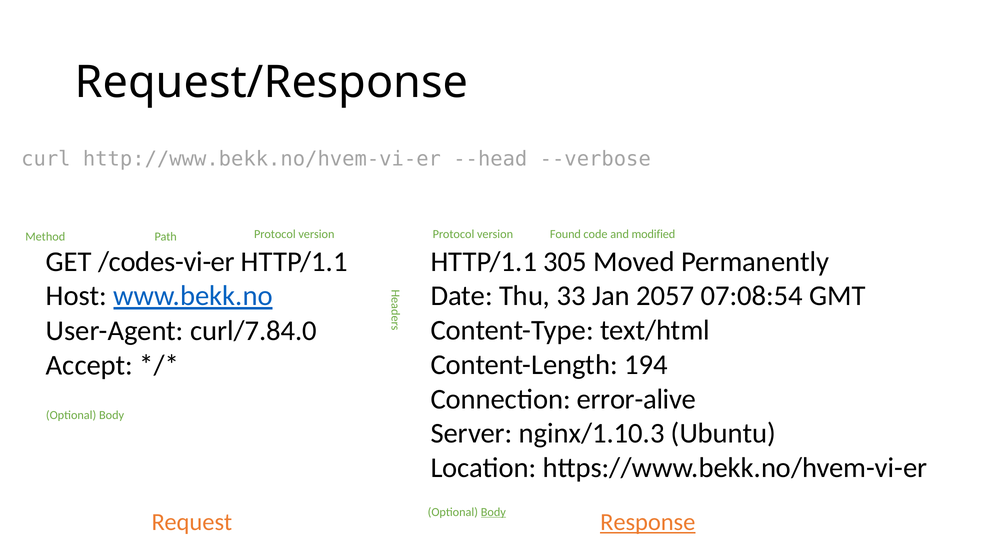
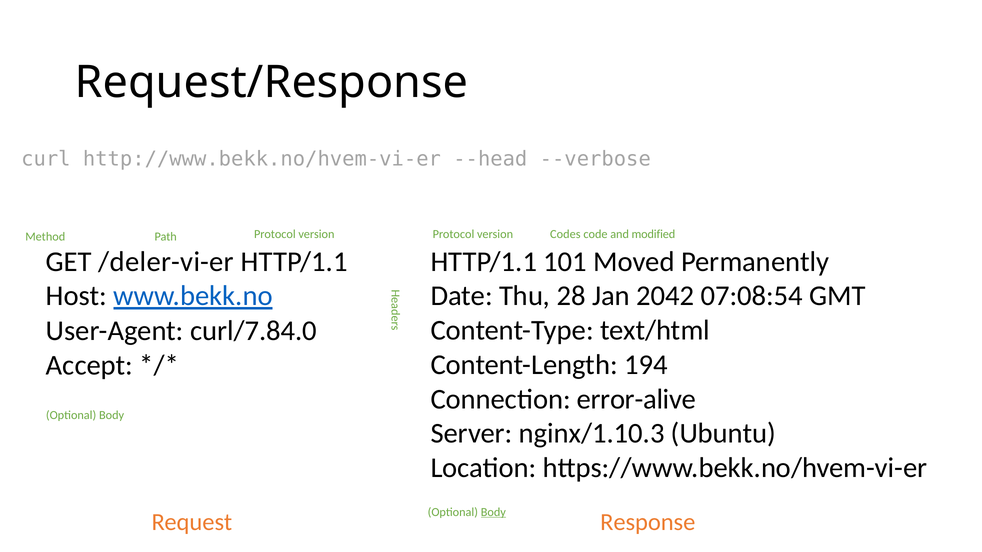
Found: Found -> Codes (565, 234)
/codes-vi-er: /codes-vi-er -> /deler-vi-er (166, 262)
305: 305 -> 101 (565, 262)
33: 33 -> 28 (571, 296)
2057: 2057 -> 2042 (665, 296)
Response underline: present -> none (648, 522)
